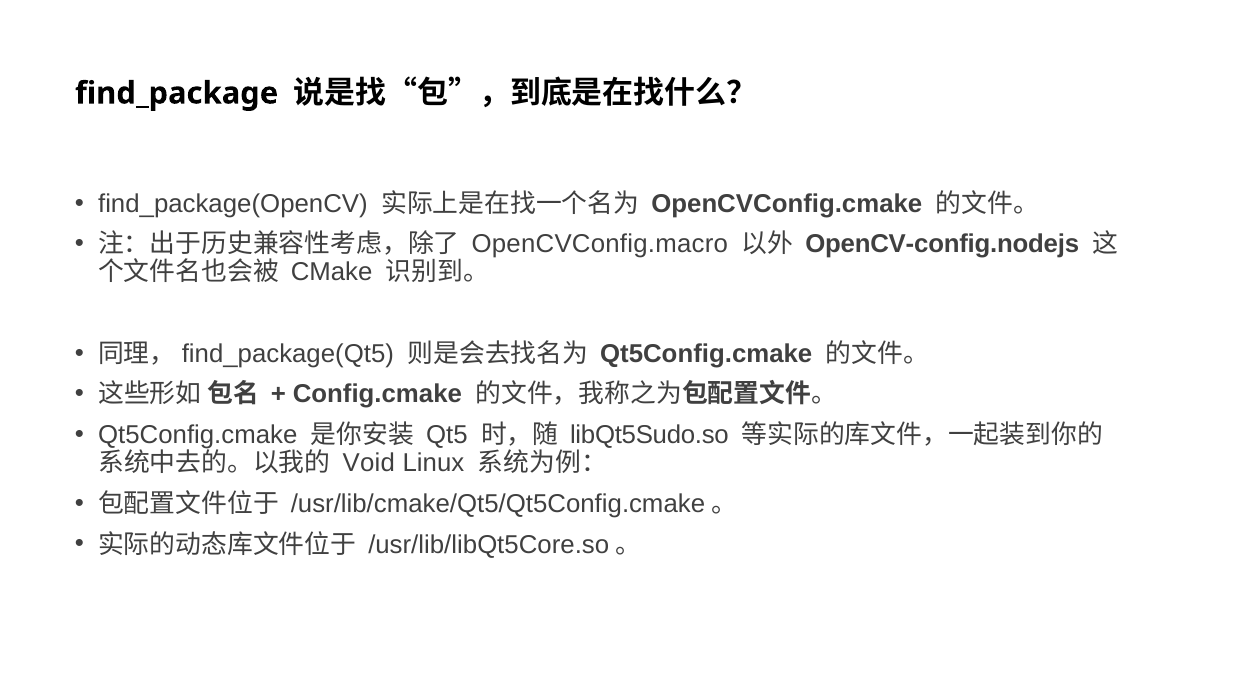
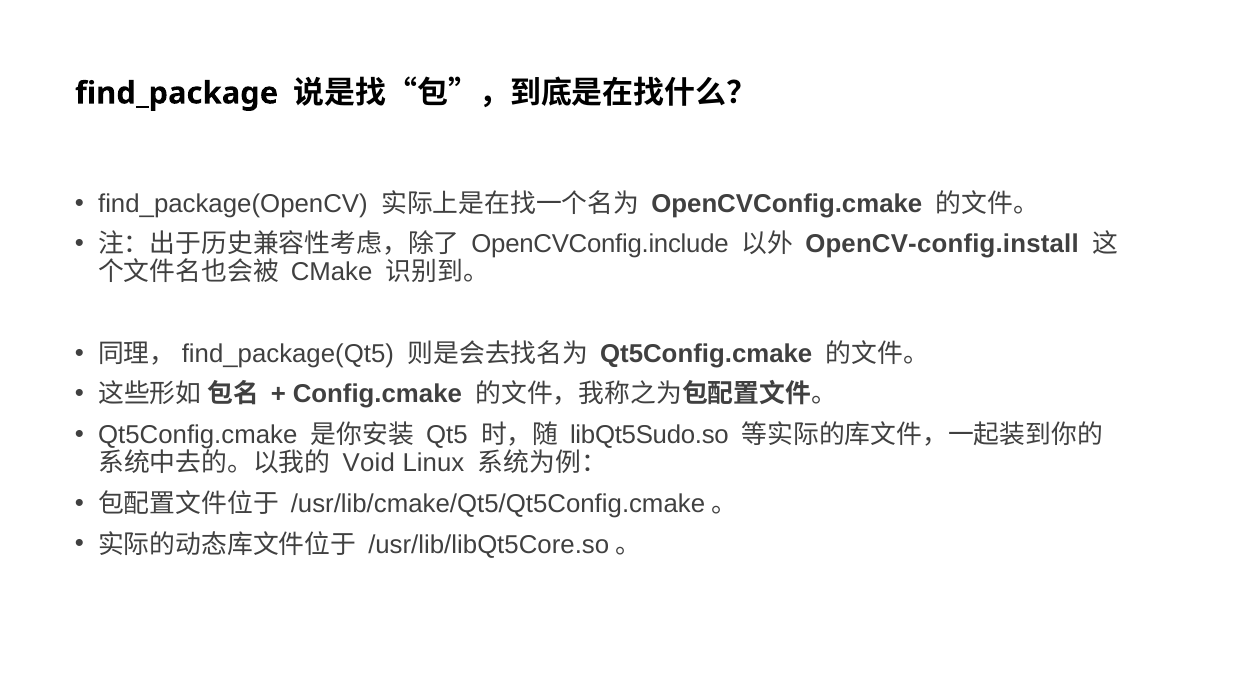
OpenCVConfig.macro: OpenCVConfig.macro -> OpenCVConfig.include (600, 244)
OpenCV-config.nodejs: OpenCV-config.nodejs -> OpenCV-config.install (942, 244)
